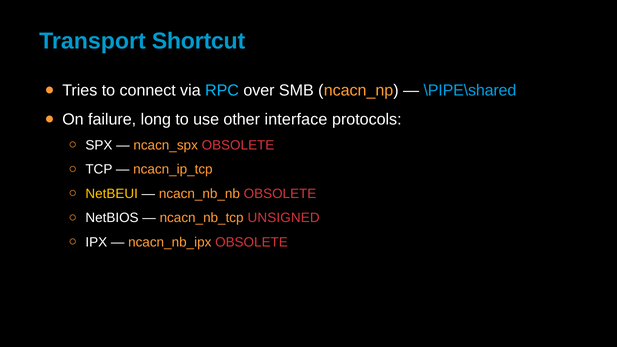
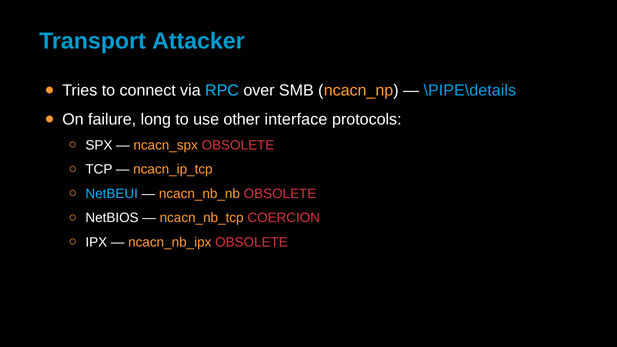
Shortcut: Shortcut -> Attacker (198, 41)
\PIPE\shared: \PIPE\shared -> \PIPE\details (470, 91)
NetBEUI colour: yellow -> light blue (112, 194)
UNSIGNED: UNSIGNED -> COERCION (284, 218)
